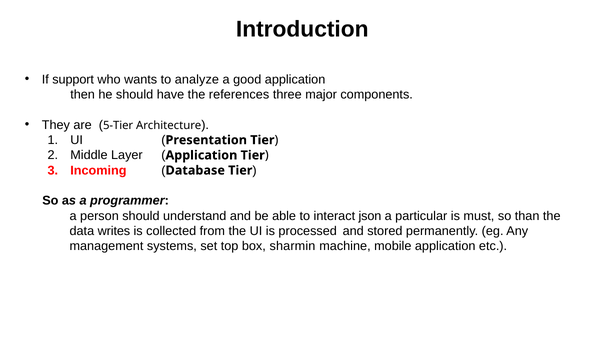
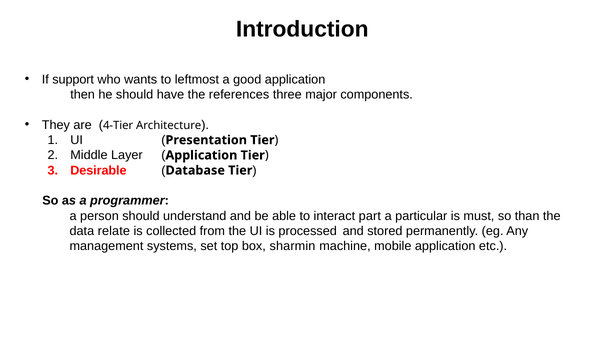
analyze: analyze -> leftmost (197, 80)
5-Tier: 5-Tier -> 4-Tier (118, 125)
Incoming: Incoming -> Desirable (98, 171)
json: json -> part (370, 216)
writes: writes -> relate (114, 231)
